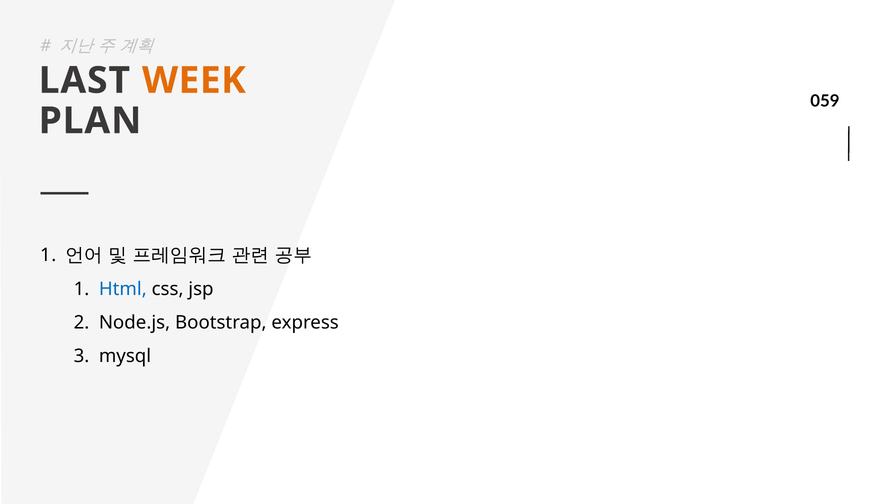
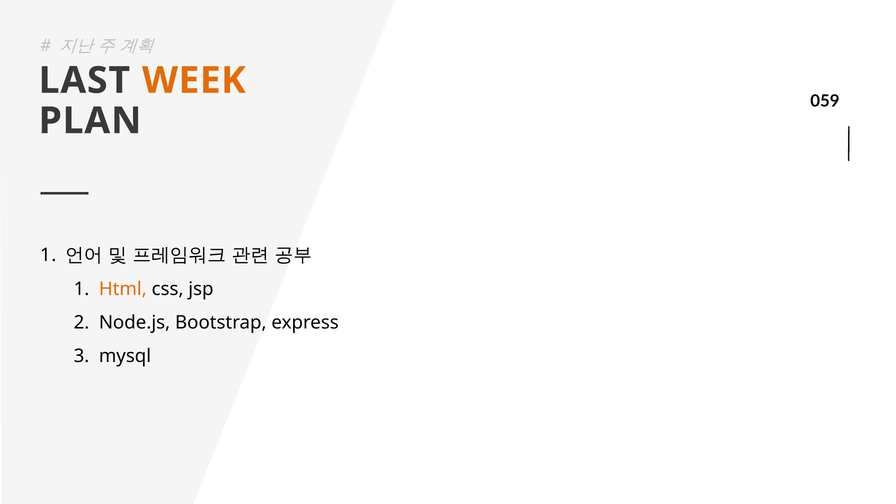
Html colour: blue -> orange (123, 289)
